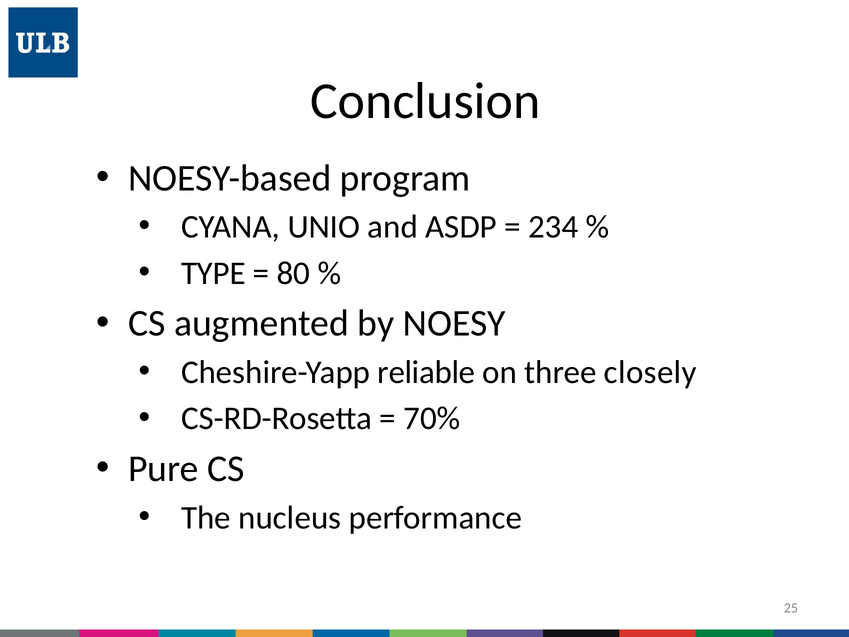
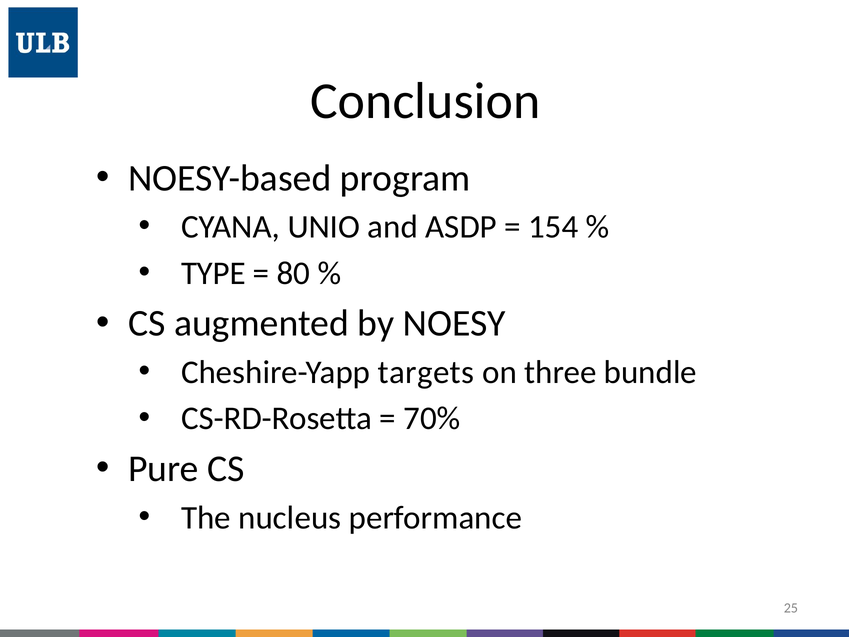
234: 234 -> 154 (553, 227)
reliable: reliable -> targets (426, 372)
closely: closely -> bundle (650, 372)
